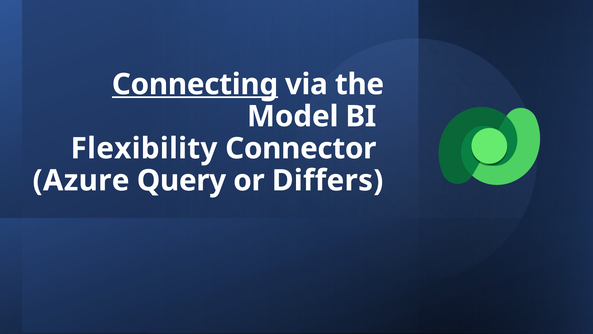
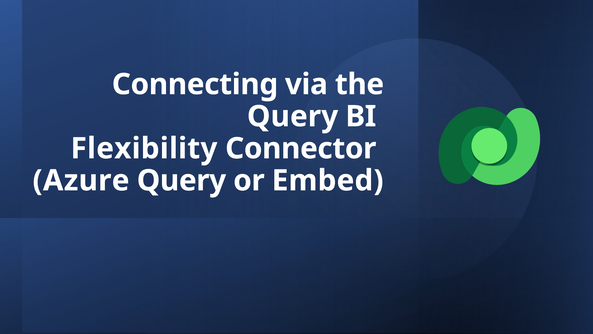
Connecting underline: present -> none (195, 84)
Model: Model -> Query (293, 116)
Differs: Differs -> Embed (328, 180)
